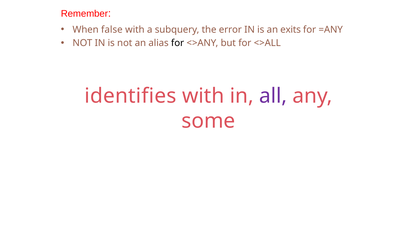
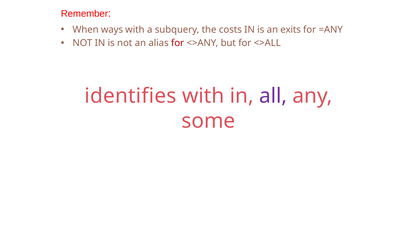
false: false -> ways (112, 30)
error: error -> costs (230, 30)
for colour: black -> red (178, 43)
